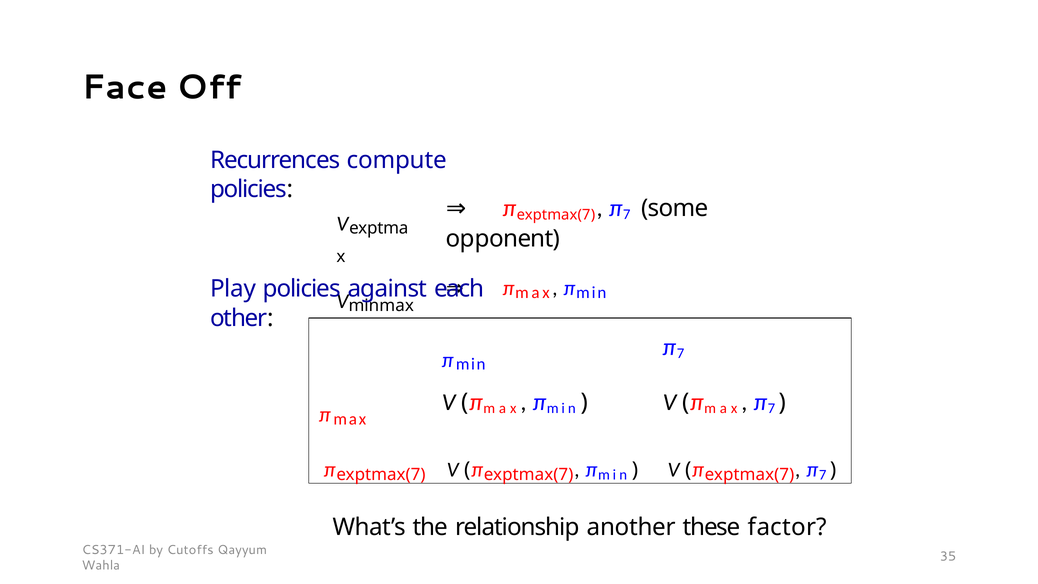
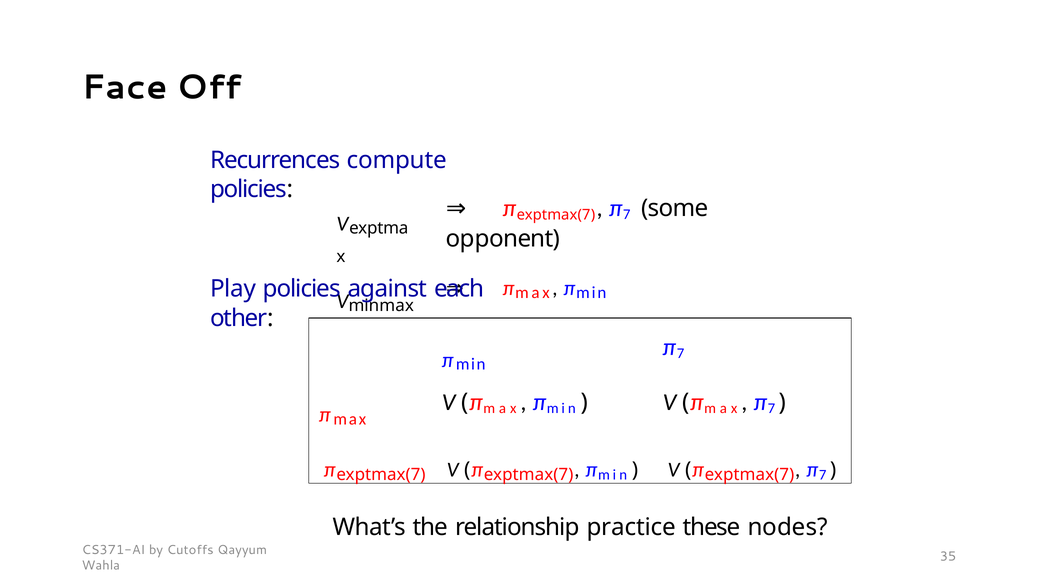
another: another -> practice (631, 527)
factor: factor -> nodes (788, 527)
